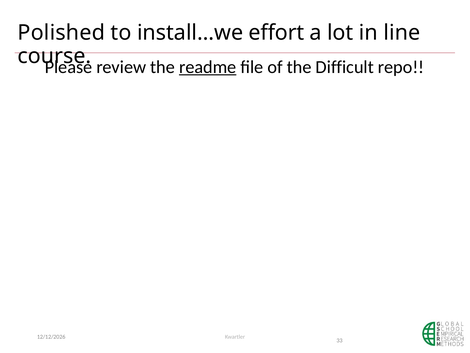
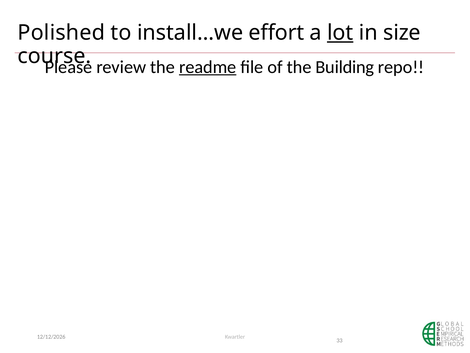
lot underline: none -> present (340, 33)
line: line -> size (402, 33)
Difficult: Difficult -> Building (345, 67)
